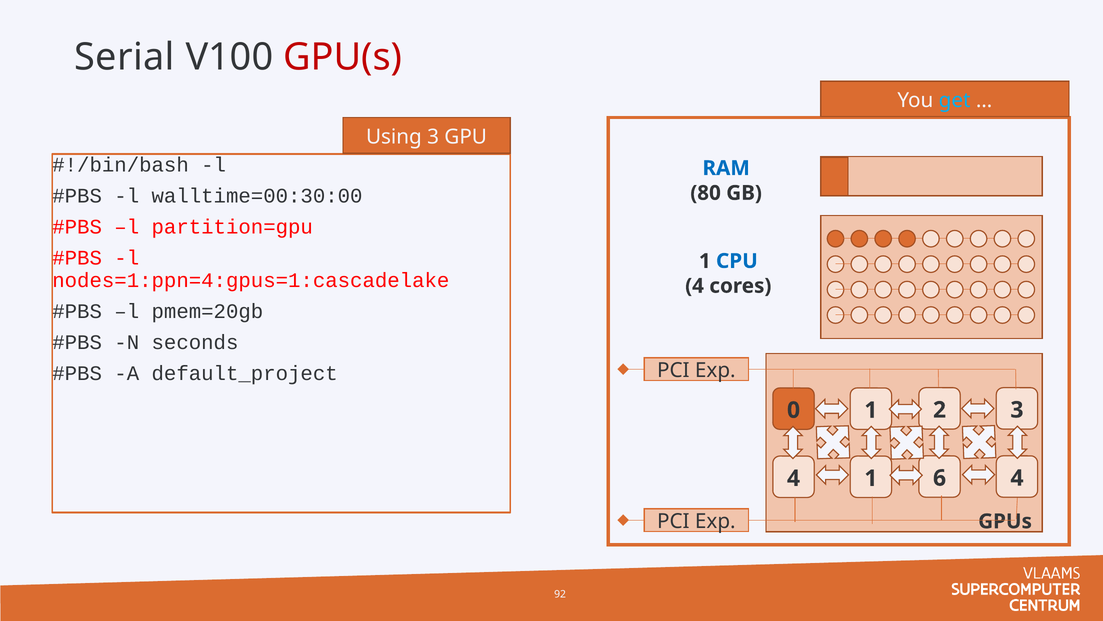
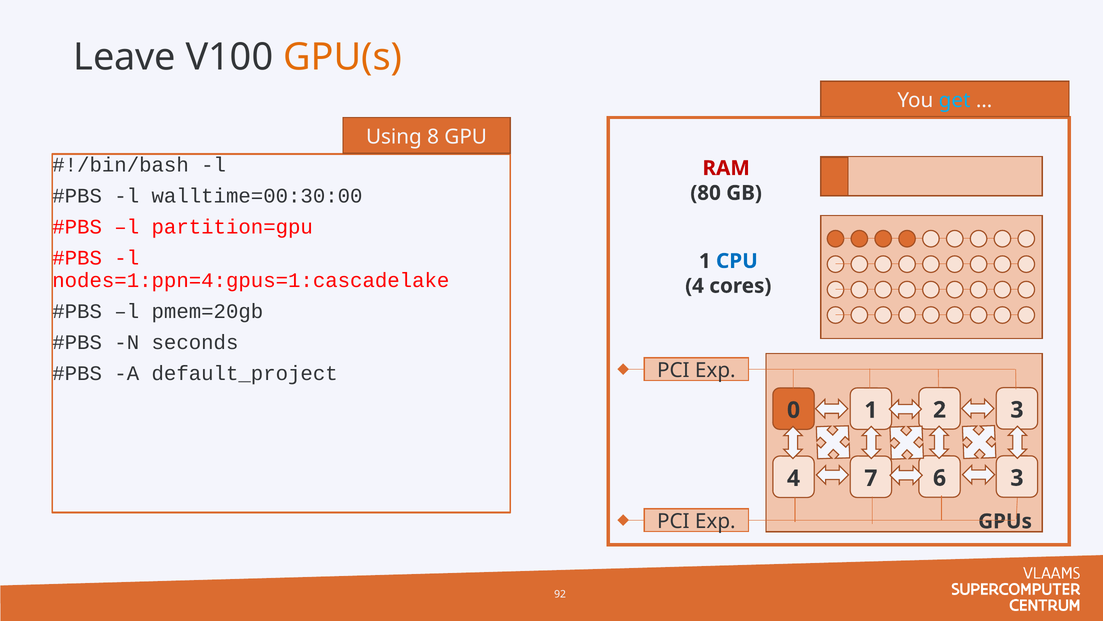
Serial: Serial -> Leave (125, 57)
GPU(s colour: red -> orange (343, 57)
Using 3: 3 -> 8 (433, 137)
RAM colour: blue -> red (726, 168)
6 4: 4 -> 3 (1017, 478)
4 1: 1 -> 7 (871, 478)
